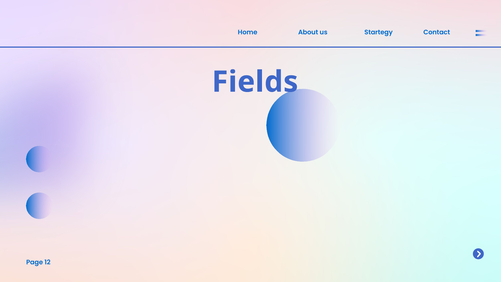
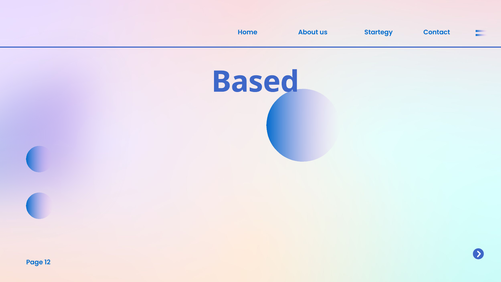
Fields: Fields -> Based (255, 82)
